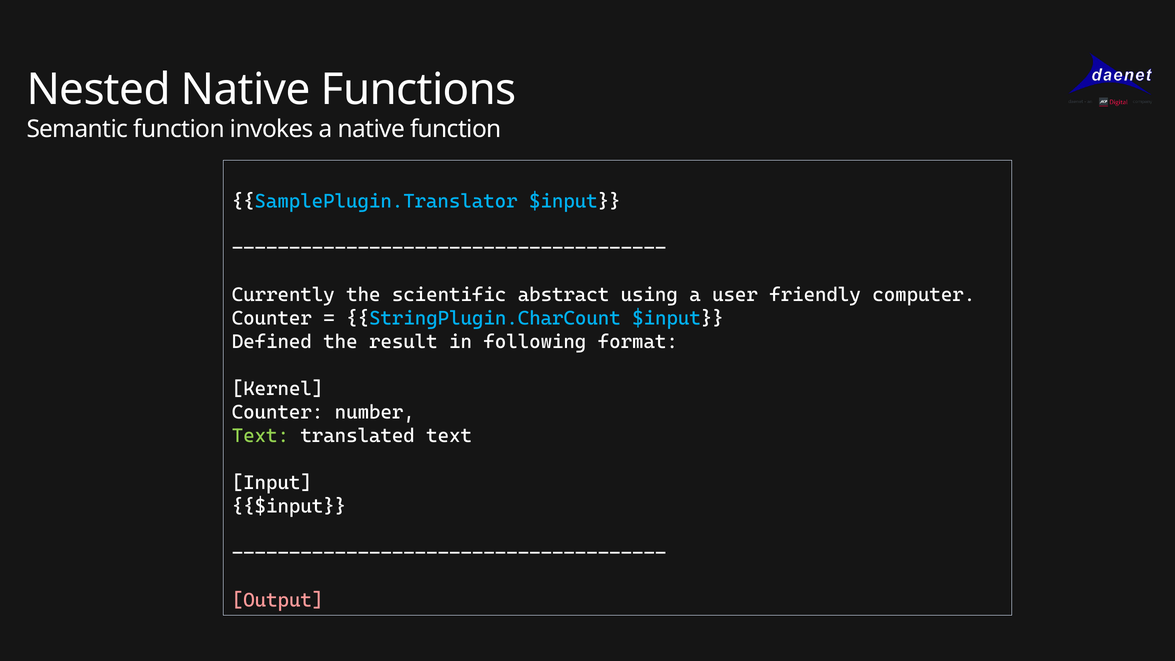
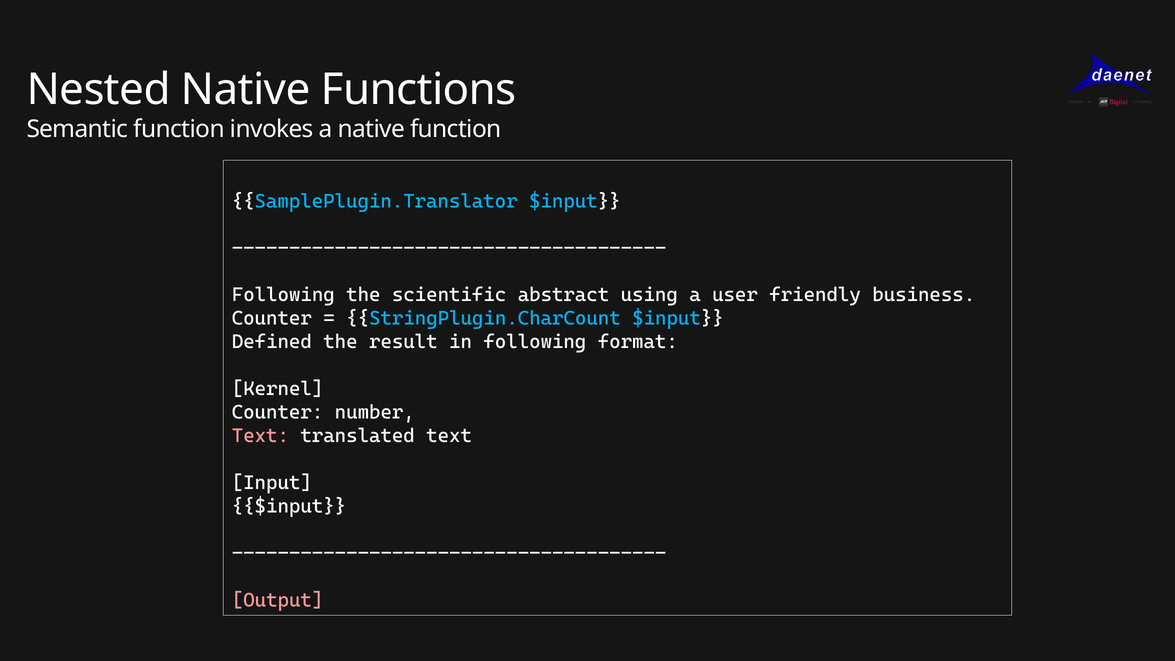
Currently: Currently -> Following (283, 295)
computer: computer -> business (924, 295)
Text colour: light green -> pink (260, 436)
